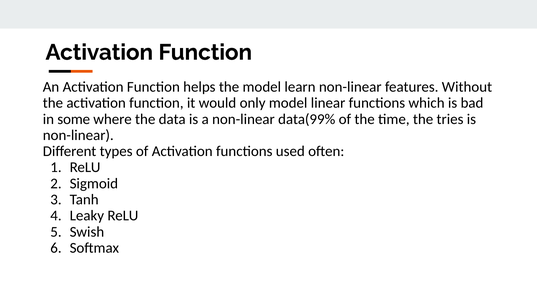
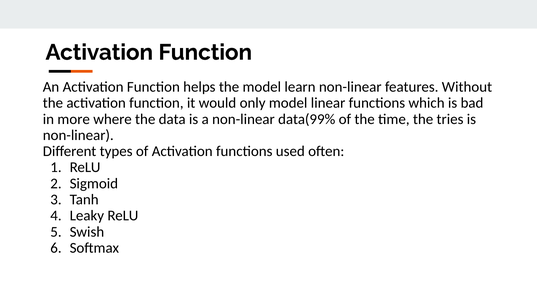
some: some -> more (74, 119)
